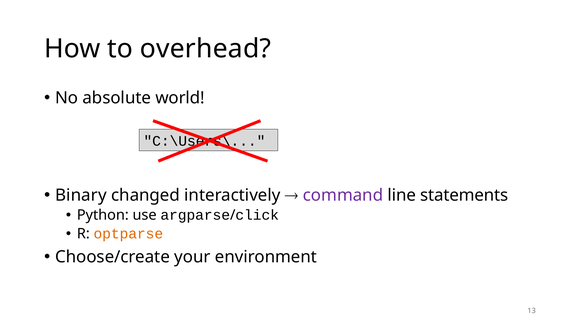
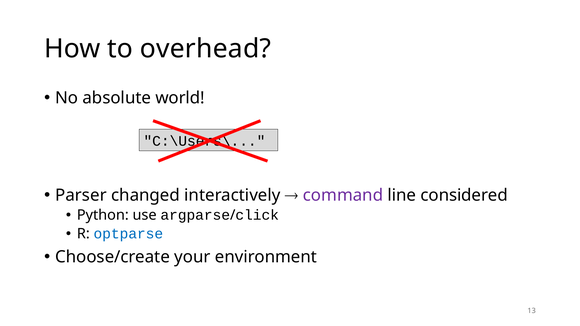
Binary: Binary -> Parser (81, 195)
statements: statements -> considered (464, 195)
optparse colour: orange -> blue (128, 234)
